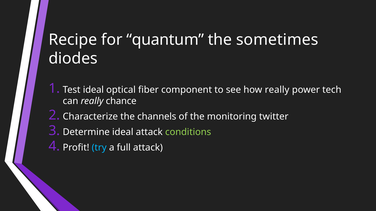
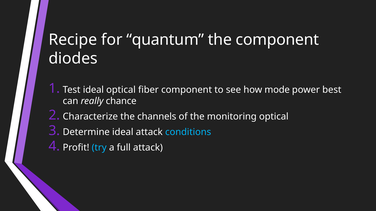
the sometimes: sometimes -> component (277, 40)
how really: really -> mode (277, 90)
tech: tech -> best (332, 90)
monitoring twitter: twitter -> optical (274, 117)
conditions colour: light green -> light blue (188, 132)
